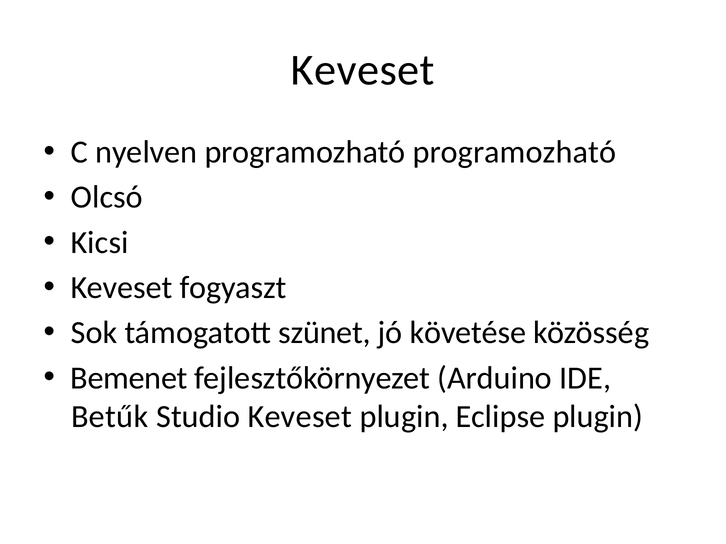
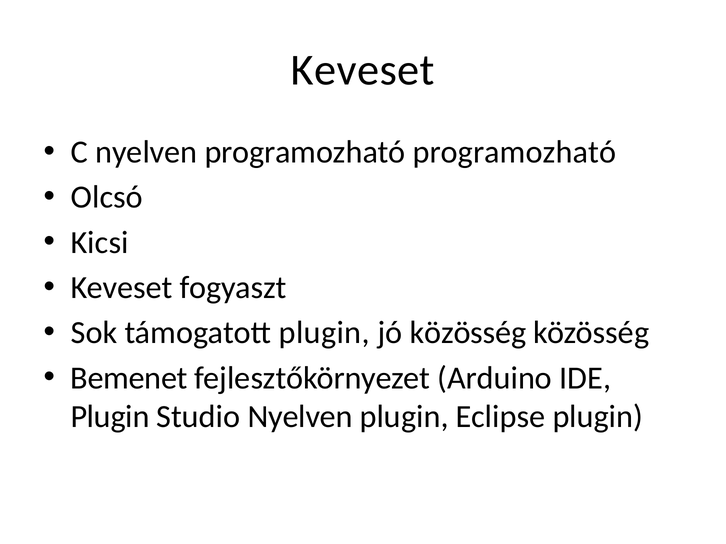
támogatott szünet: szünet -> plugin (324, 333)
jó követése: követése -> közösség (468, 333)
Betűk: Betűk -> Plugin (110, 417)
Studio Keveset: Keveset -> Nyelven (300, 417)
